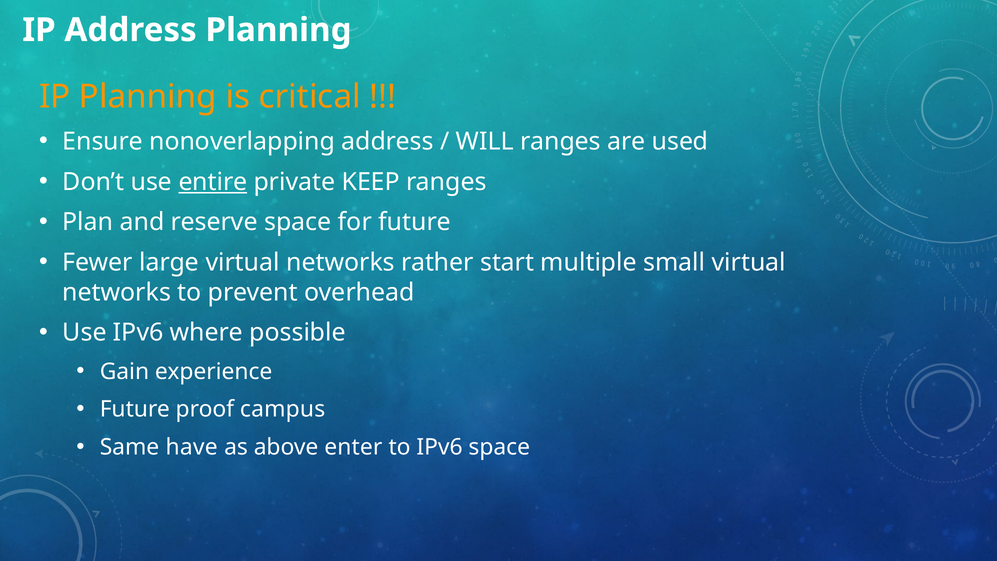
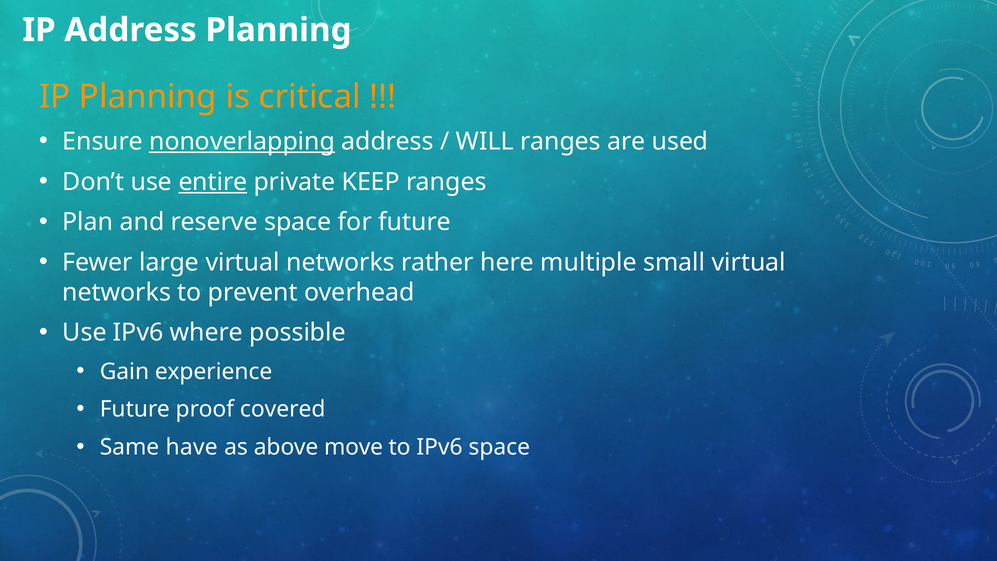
nonoverlapping underline: none -> present (242, 142)
start: start -> here (507, 262)
campus: campus -> covered (283, 409)
enter: enter -> move (354, 447)
